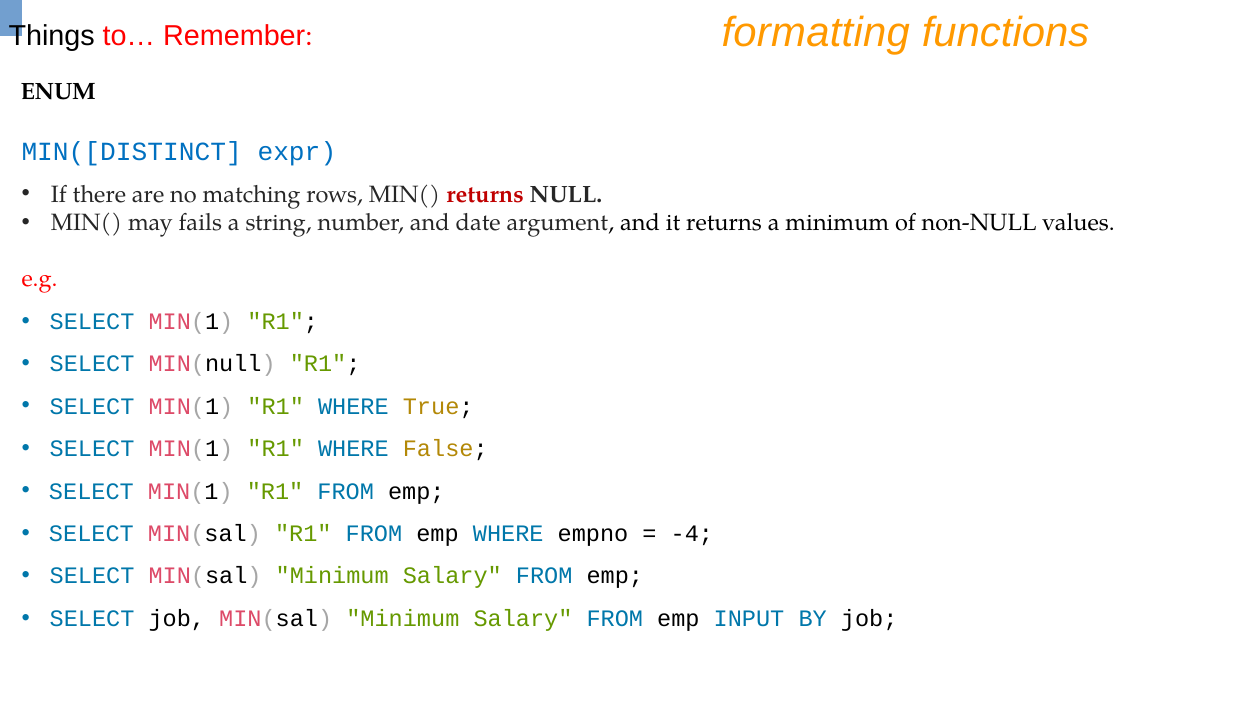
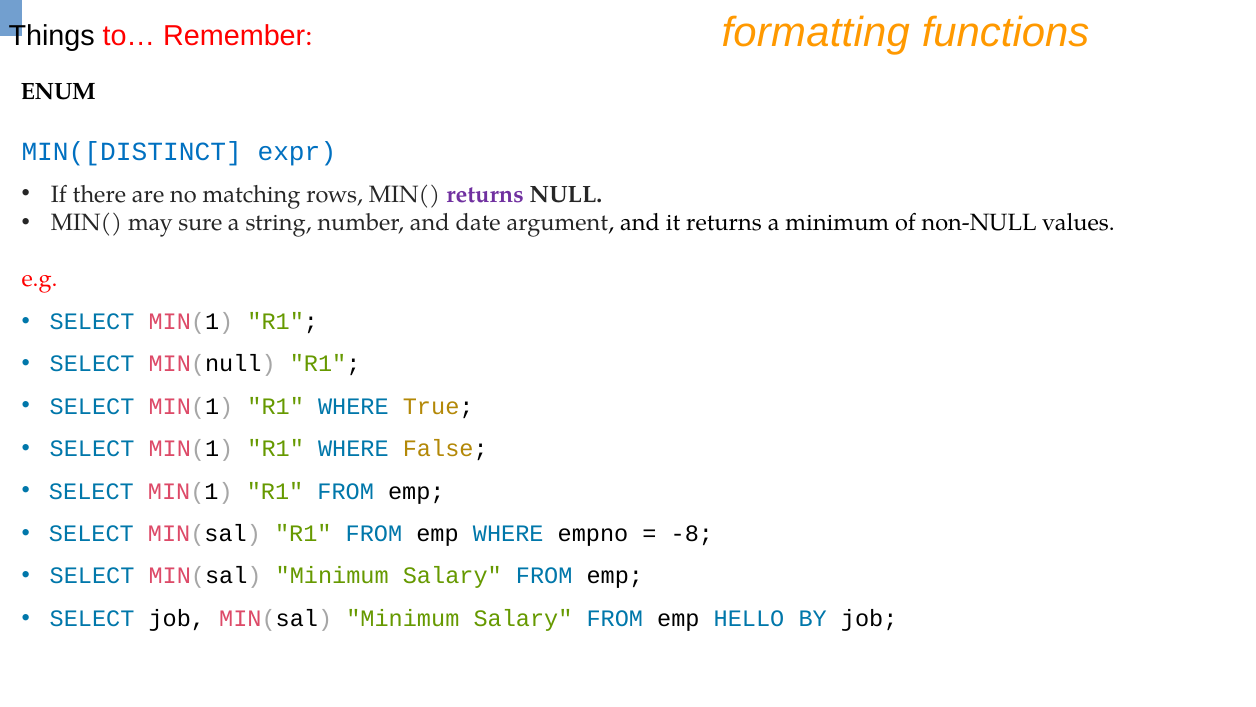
returns colour: red -> purple (485, 194)
fails: fails -> sure (200, 222)
-4: -4 -> -8 (692, 533)
INPUT: INPUT -> HELLO (749, 618)
